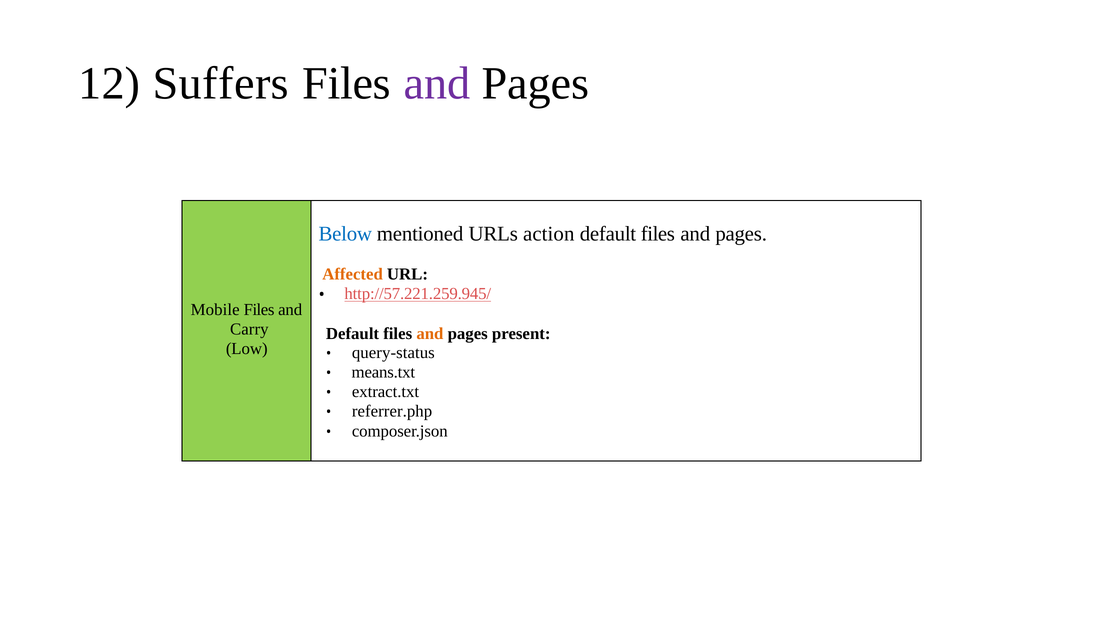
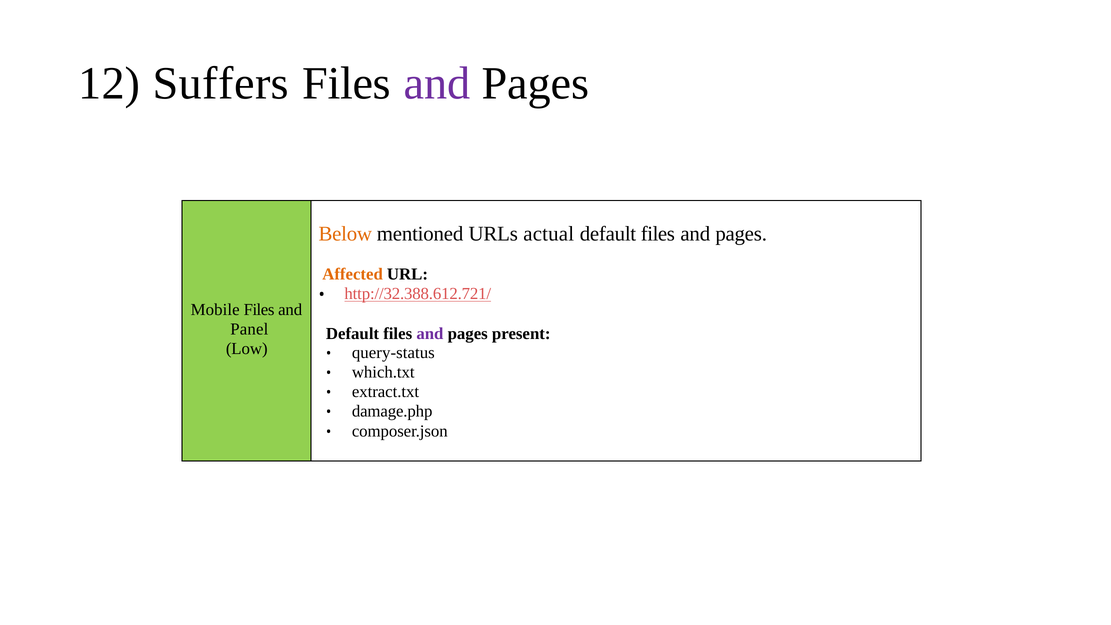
Below colour: blue -> orange (345, 234)
action: action -> actual (549, 234)
http://57.221.259.945/: http://57.221.259.945/ -> http://32.388.612.721/ (418, 294)
Carry: Carry -> Panel (249, 329)
and colour: orange -> purple (430, 333)
means.txt: means.txt -> which.txt (383, 372)
referrer.php: referrer.php -> damage.php (392, 411)
